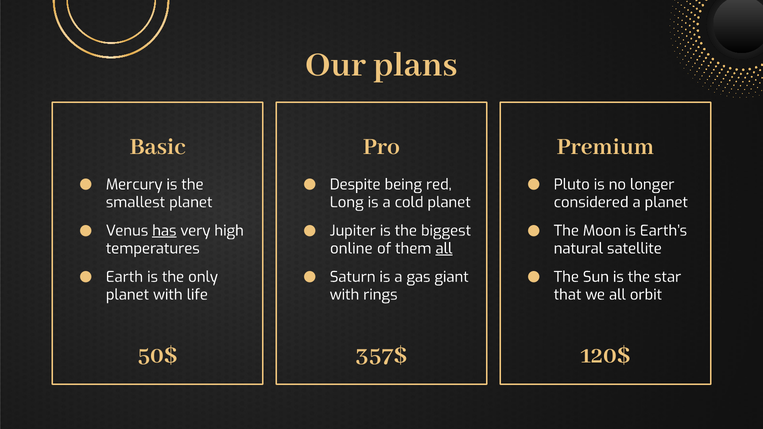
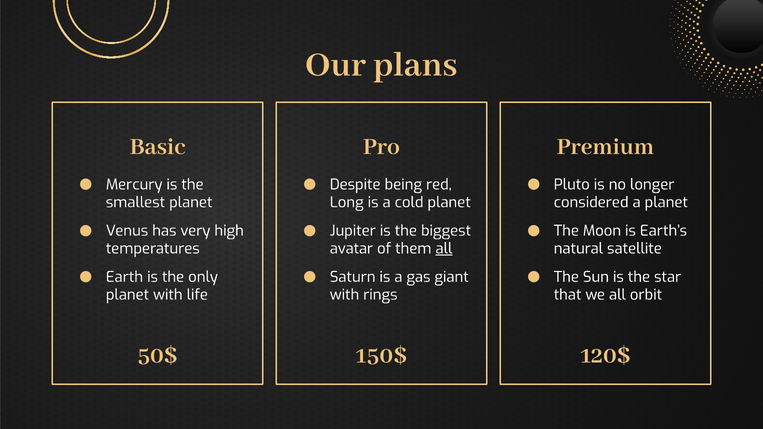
has underline: present -> none (164, 231)
online: online -> avatar (351, 249)
357$: 357$ -> 150$ (381, 355)
